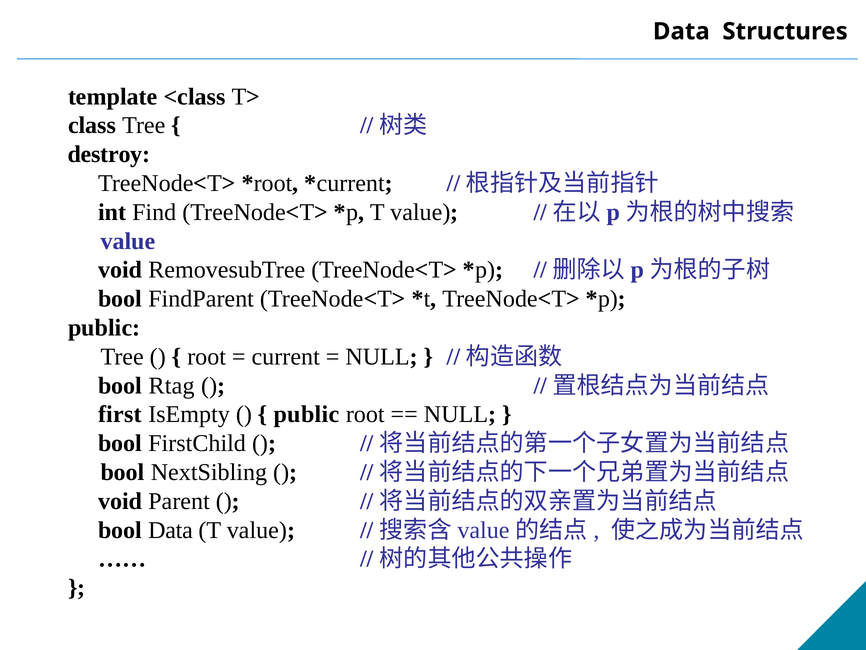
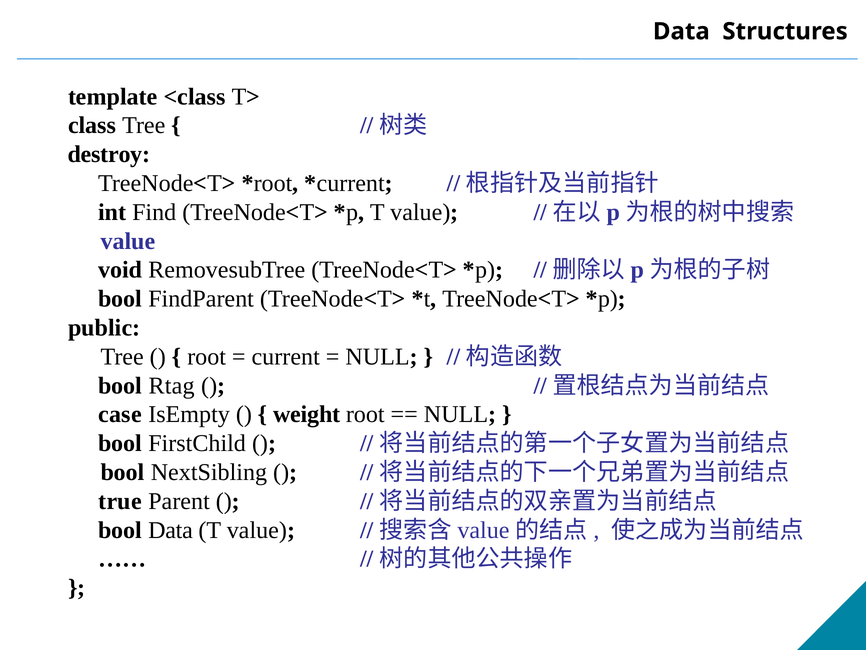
first: first -> case (120, 414)
public: public -> weight (307, 414)
void: void -> true (120, 501)
